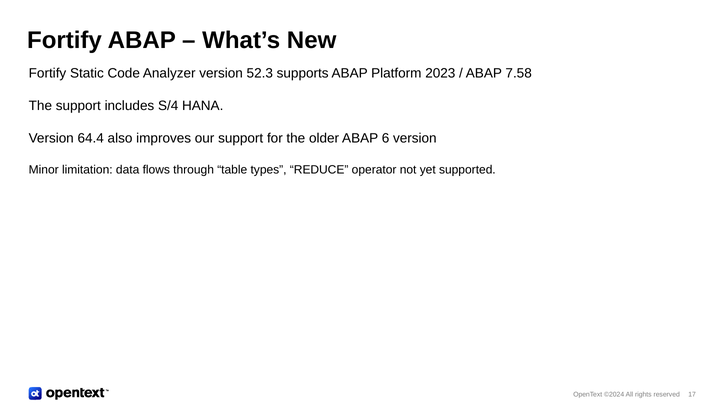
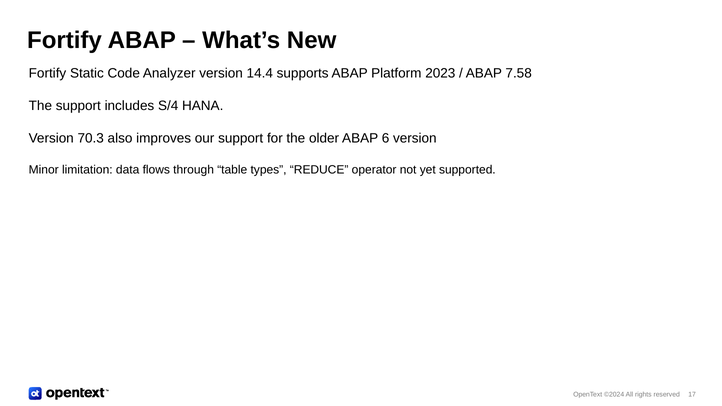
52.3: 52.3 -> 14.4 (260, 73)
64.4: 64.4 -> 70.3 (91, 138)
